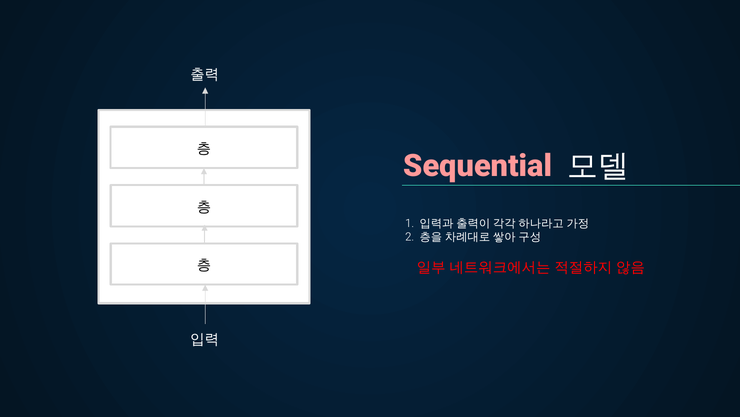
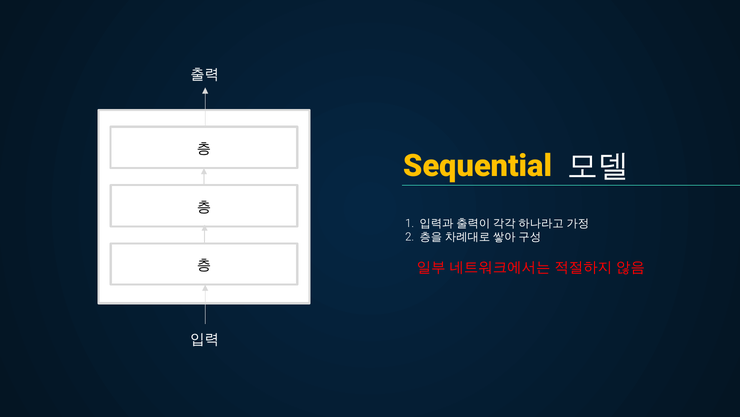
Sequential colour: pink -> yellow (478, 166)
